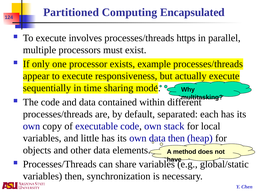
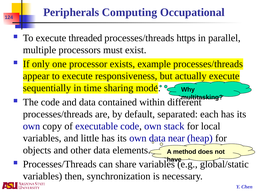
Partitioned: Partitioned -> Peripherals (71, 12)
Encapsulated: Encapsulated -> Occupational (192, 12)
involves: involves -> threaded (85, 38)
data then: then -> near (176, 138)
